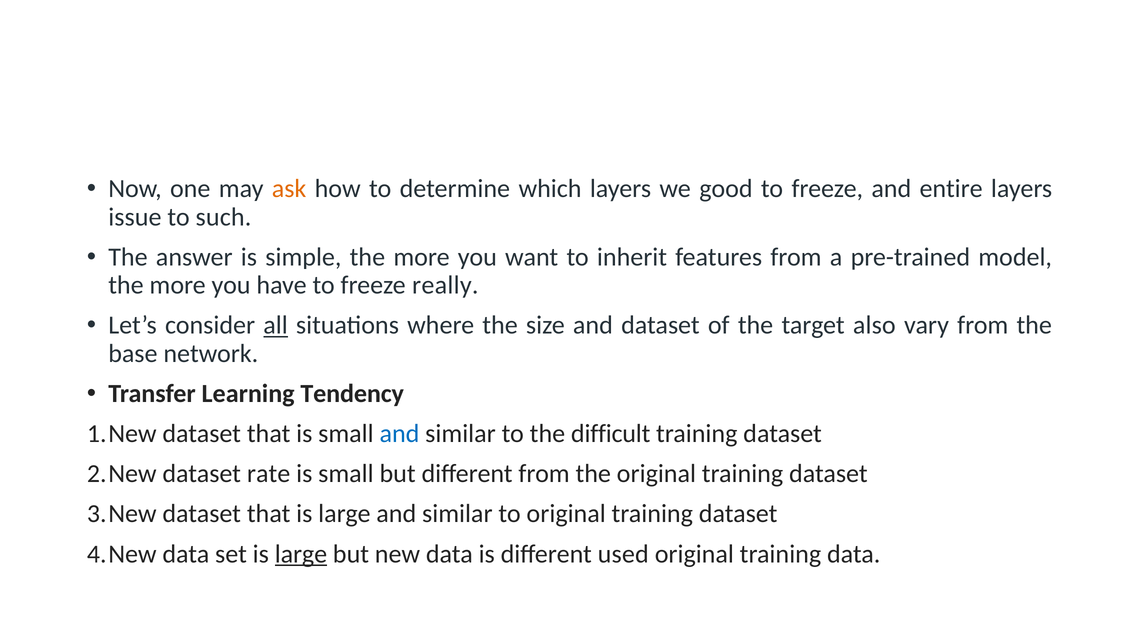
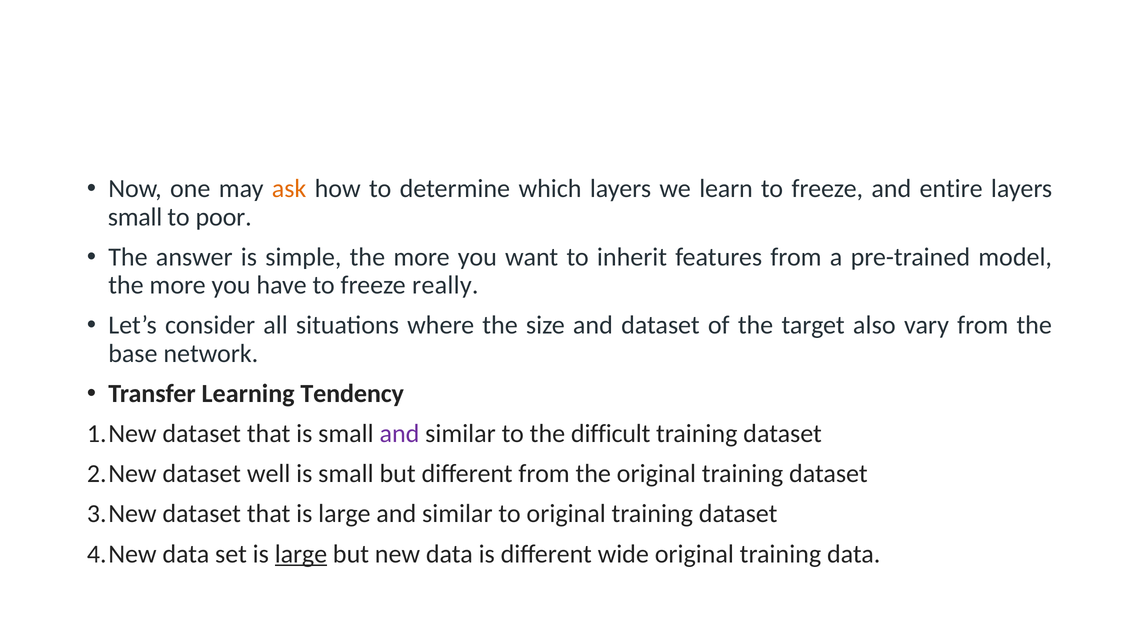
good: good -> learn (726, 189)
issue: issue -> small (135, 217)
such: such -> poor (224, 217)
all underline: present -> none (276, 326)
and colour: blue -> purple (400, 434)
rate: rate -> well (269, 474)
used: used -> wide (623, 554)
